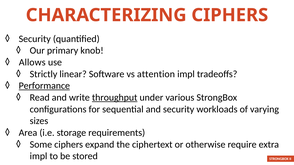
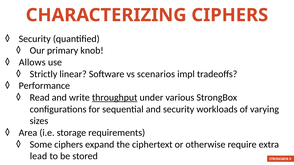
attention: attention -> scenarios (156, 74)
Performance underline: present -> none (44, 86)
impl: impl -> lead (38, 157)
